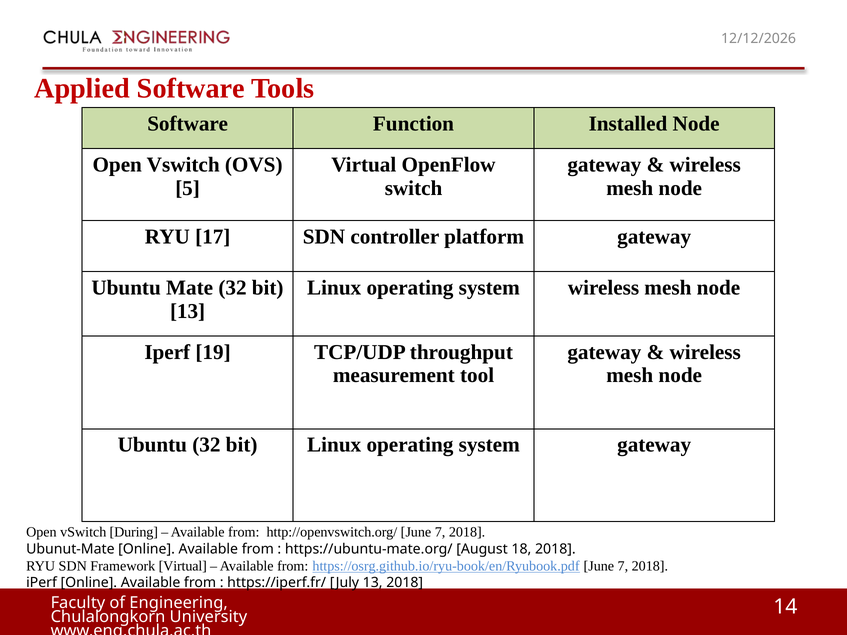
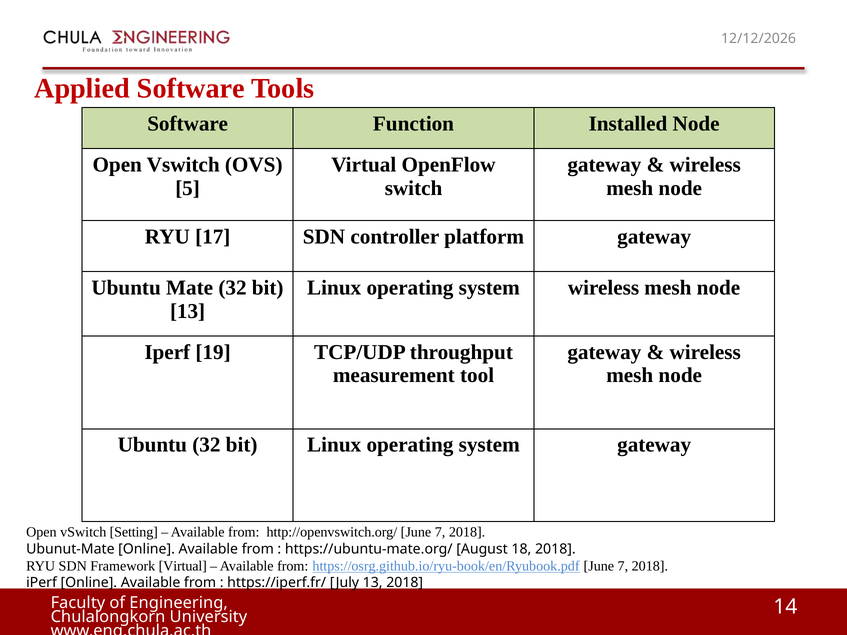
During: During -> Setting (134, 532)
